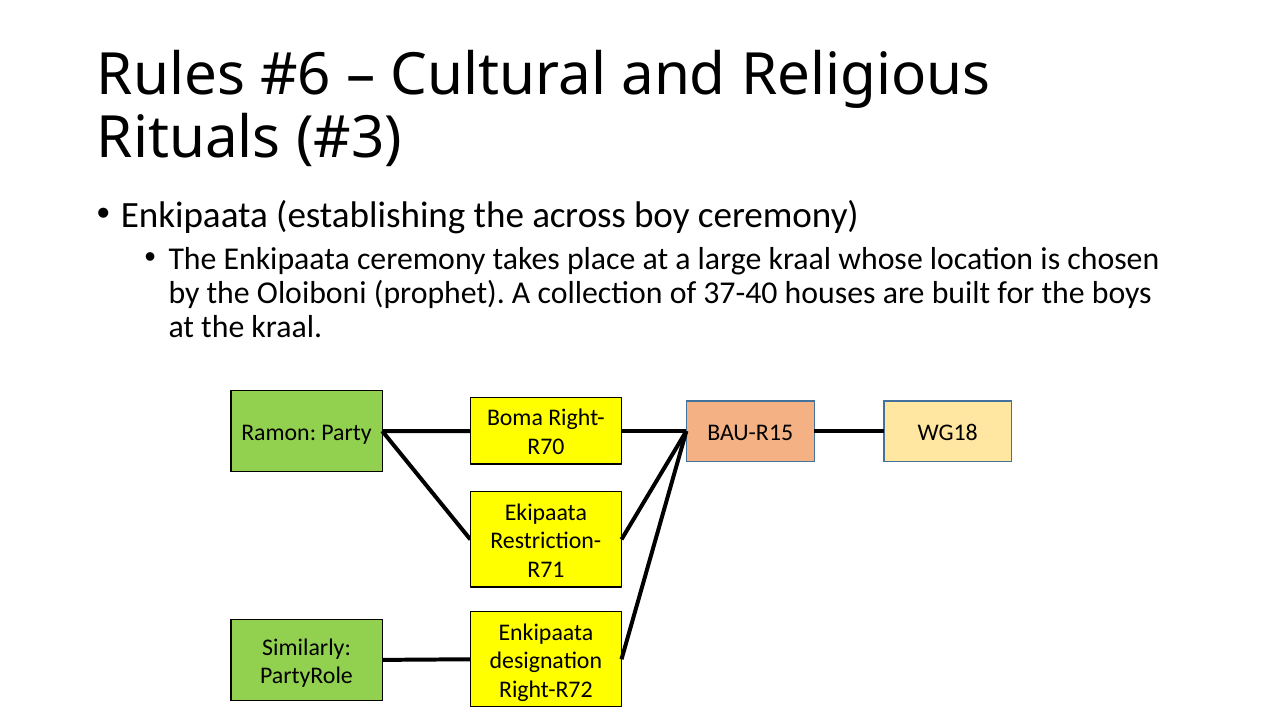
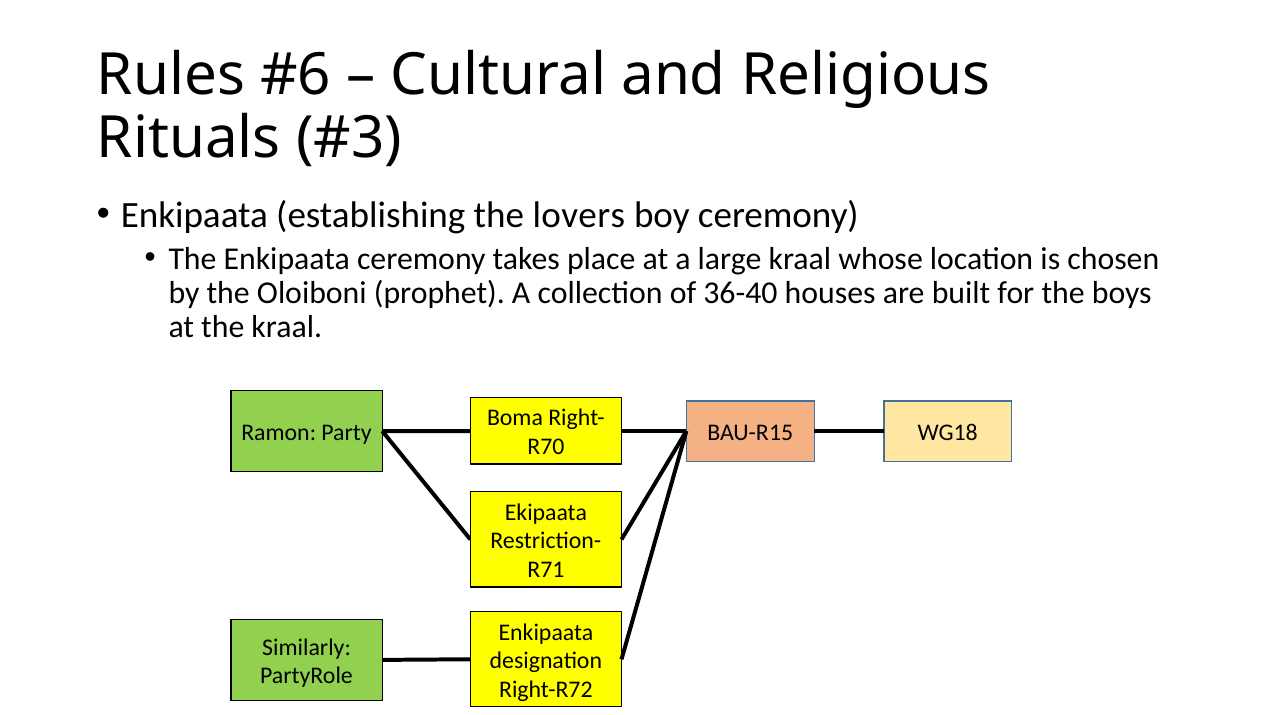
across: across -> lovers (579, 215)
37-40: 37-40 -> 36-40 (740, 293)
